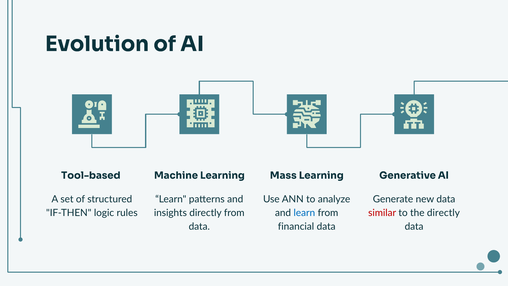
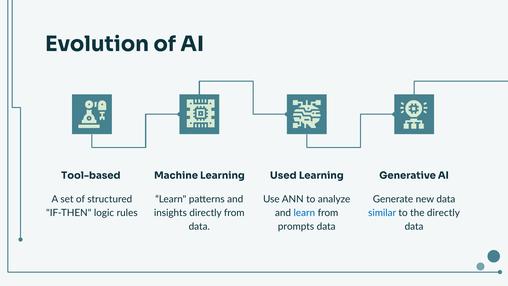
Mass: Mass -> Used (283, 175)
similar colour: red -> blue (382, 213)
financial: financial -> prompts (296, 226)
